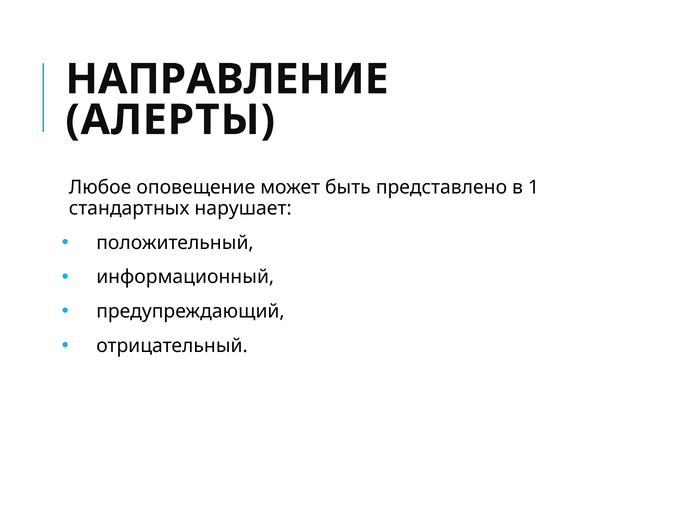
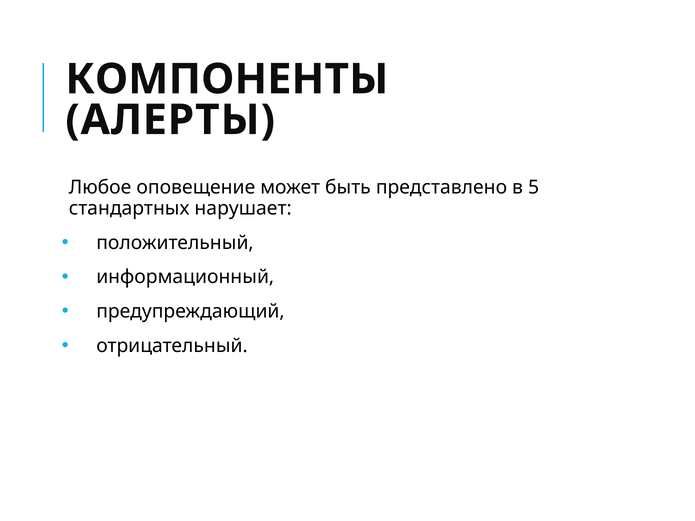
НАПРАВЛЕНИЕ: НАПРАВЛЕНИЕ -> КОМПОНЕНТЫ (227, 79)
1: 1 -> 5 (534, 188)
